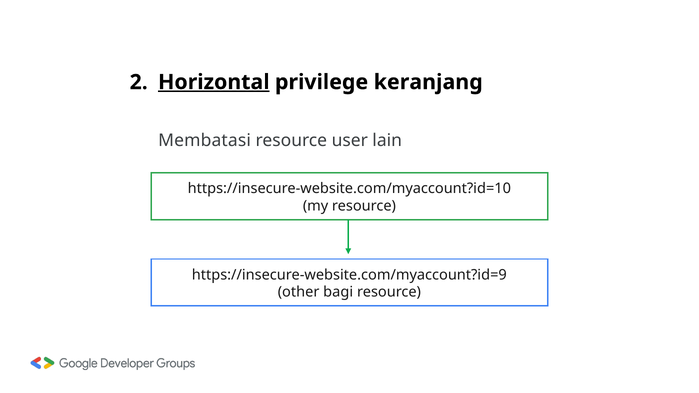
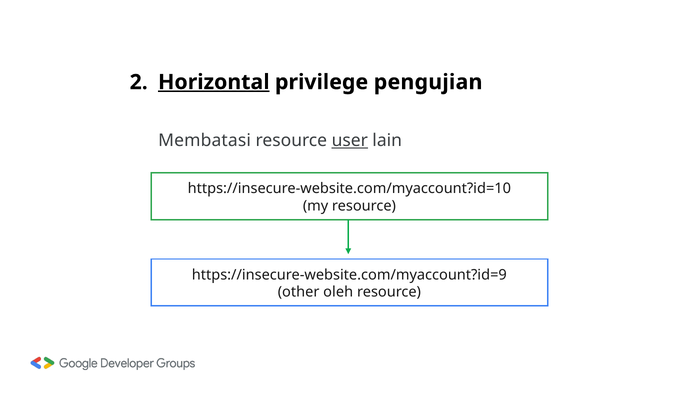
keranjang: keranjang -> pengujian (428, 82)
user underline: none -> present (350, 141)
bagi: bagi -> oleh (338, 292)
